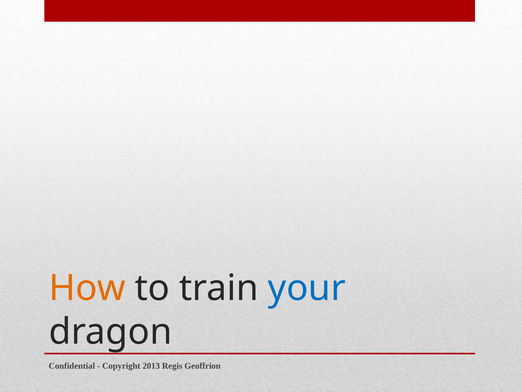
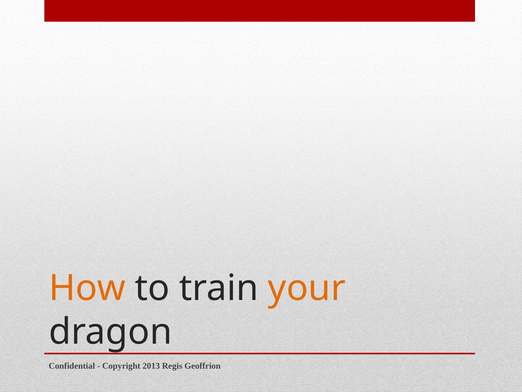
your colour: blue -> orange (307, 288)
